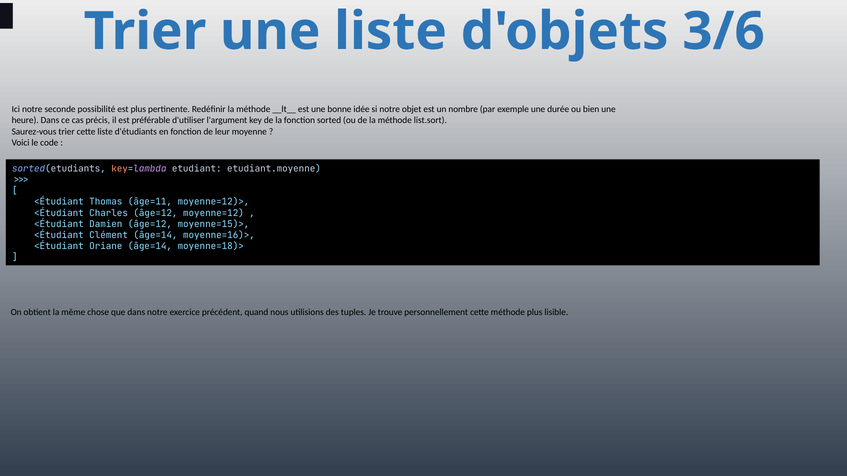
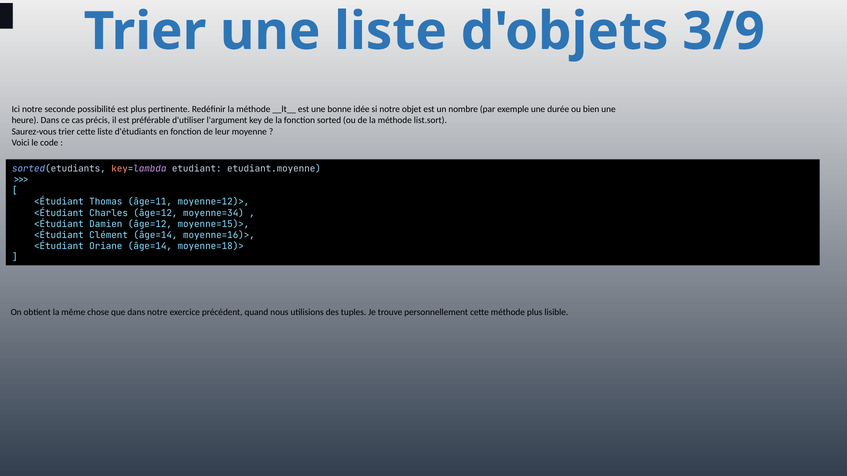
3/6: 3/6 -> 3/9 (724, 31)
âge=12 moyenne=12)>: moyenne=12)> -> moyenne=34)> (219, 213)
